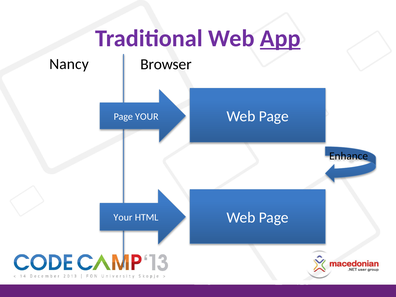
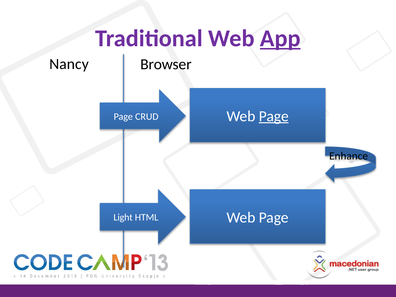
Page underline: none -> present (274, 116)
YOUR: YOUR -> CRUD (147, 116)
Your: Your -> Light (123, 217)
